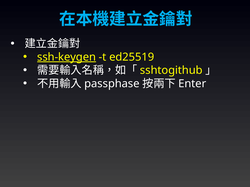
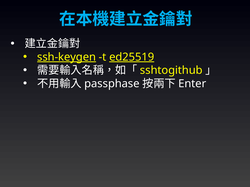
ed25519 underline: none -> present (132, 57)
